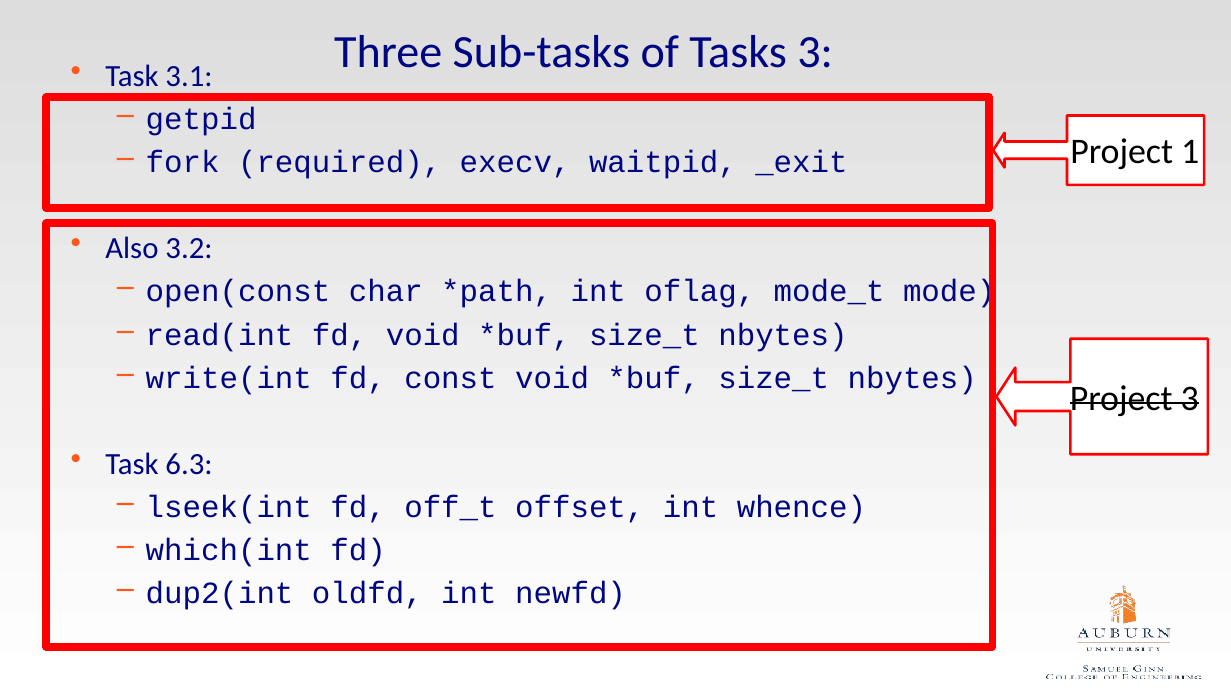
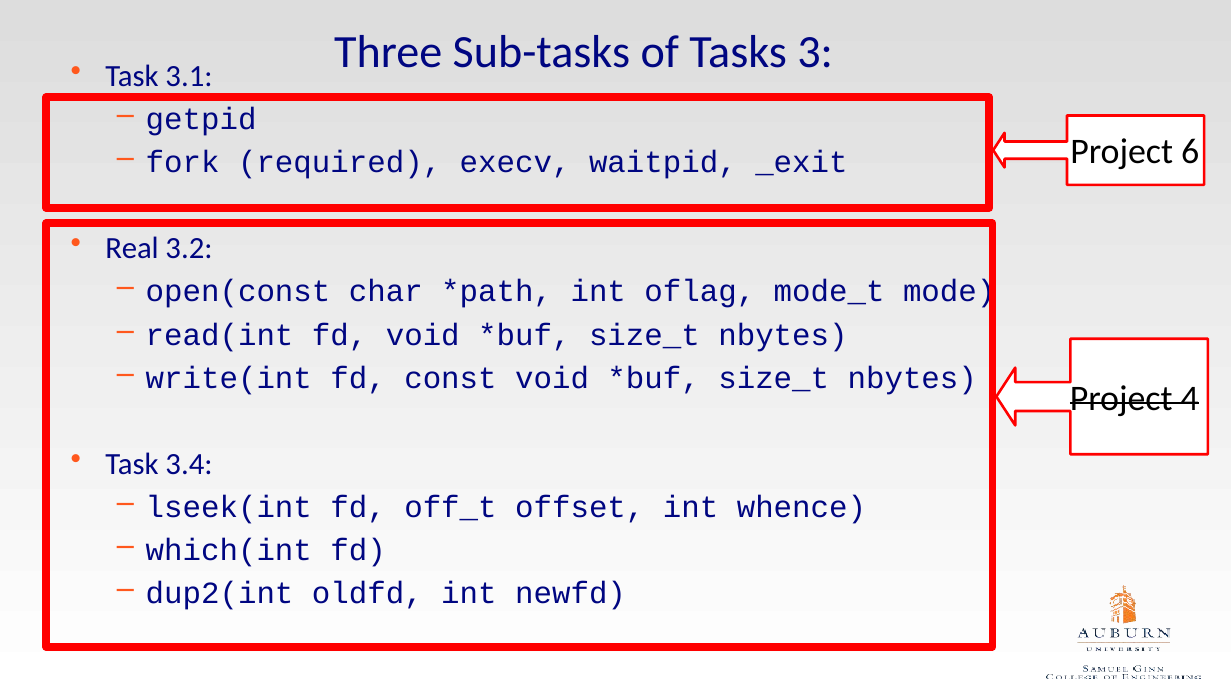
1: 1 -> 6 (1190, 152)
Also: Also -> Real (132, 248)
Project 3: 3 -> 4 (1190, 398)
6.3: 6.3 -> 3.4 (189, 464)
